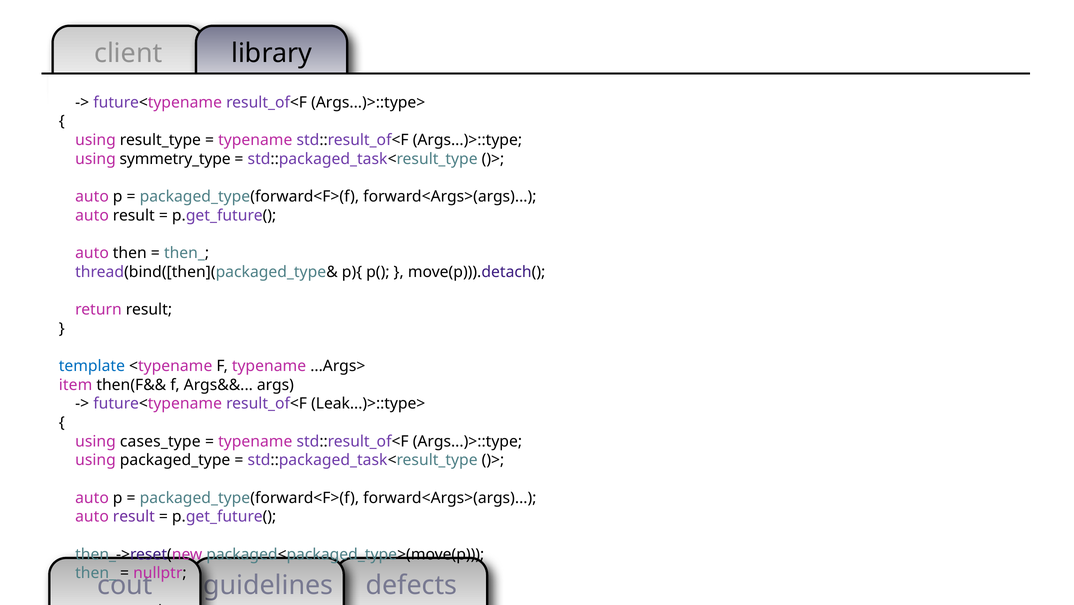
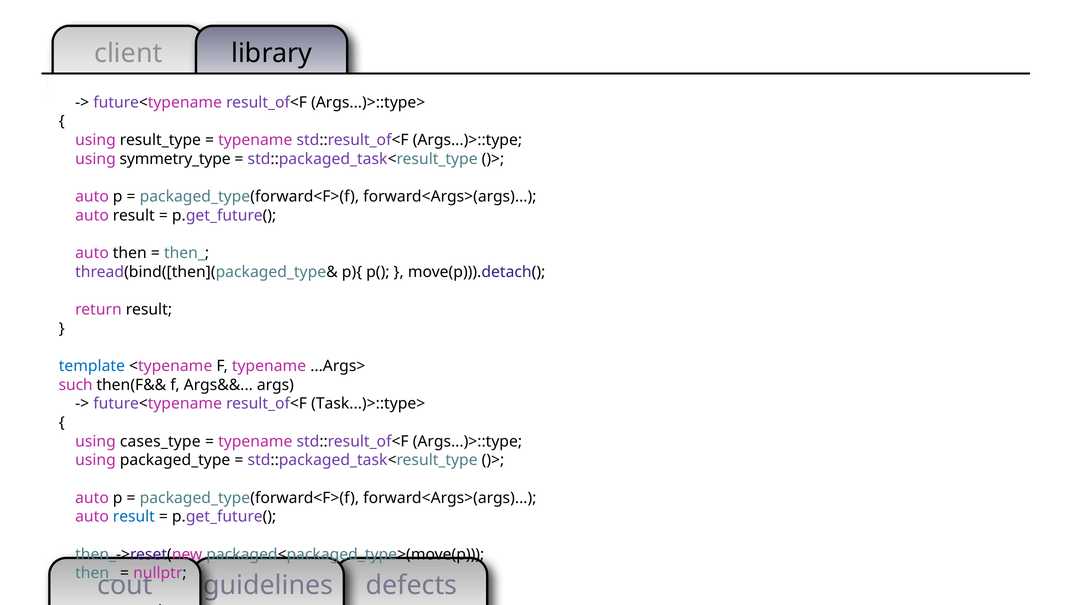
item: item -> such (76, 385)
Leak...)>::type>: Leak...)>::type> -> Task...)>::type> (368, 404)
result colour: purple -> blue (134, 517)
